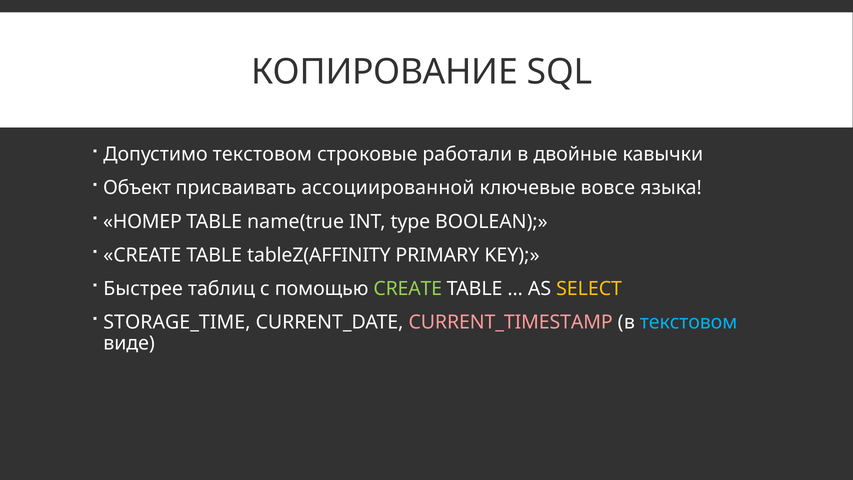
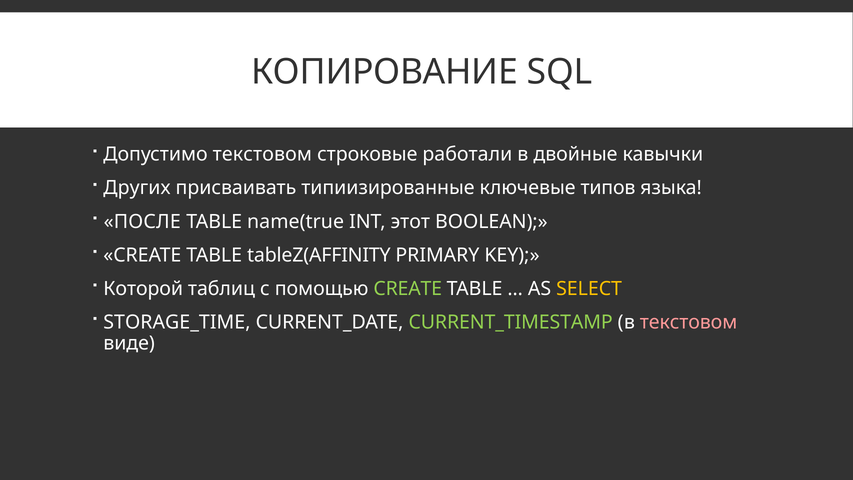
Объект: Объект -> Других (137, 188)
ассоциированной: ассоциированной -> типиизированные (388, 188)
вовсе: вовсе -> типов (608, 188)
НОМЕР: НОМЕР -> ПОСЛЕ (142, 221)
type: type -> этот (410, 221)
Быстрее: Быстрее -> Которой (143, 289)
CURRENT_TIMESTAMP colour: pink -> light green (511, 322)
текстовом colour: light blue -> pink (689, 322)
